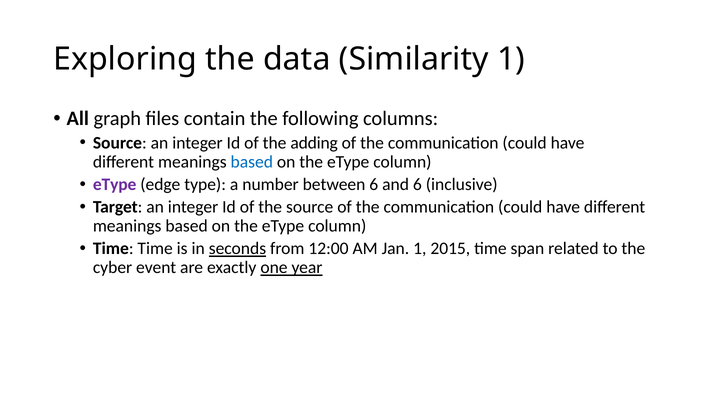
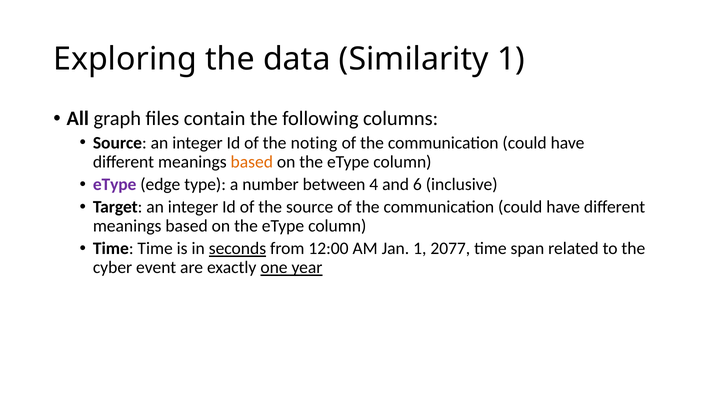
adding: adding -> noting (314, 143)
based colour: blue -> orange (252, 162)
between 6: 6 -> 4 (374, 184)
2015: 2015 -> 2077 (450, 248)
